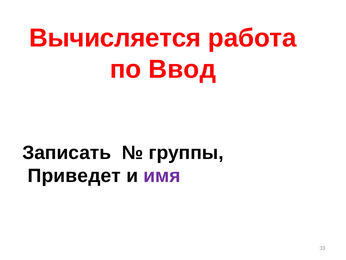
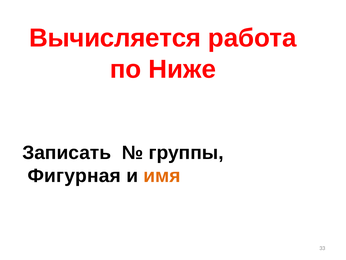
Ввод: Ввод -> Ниже (182, 69)
Приведет: Приведет -> Фигурная (74, 175)
имя colour: purple -> orange (162, 175)
